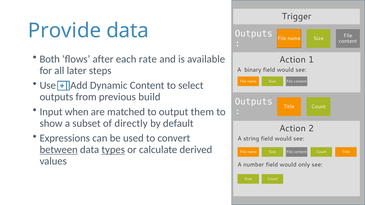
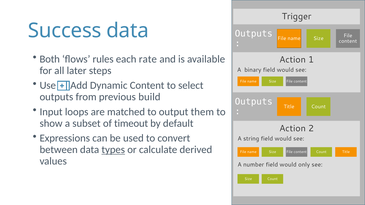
Provide: Provide -> Success (65, 31)
after: after -> rules (103, 59)
when: when -> loops (77, 112)
directly: directly -> timeout (131, 123)
between underline: present -> none (59, 150)
